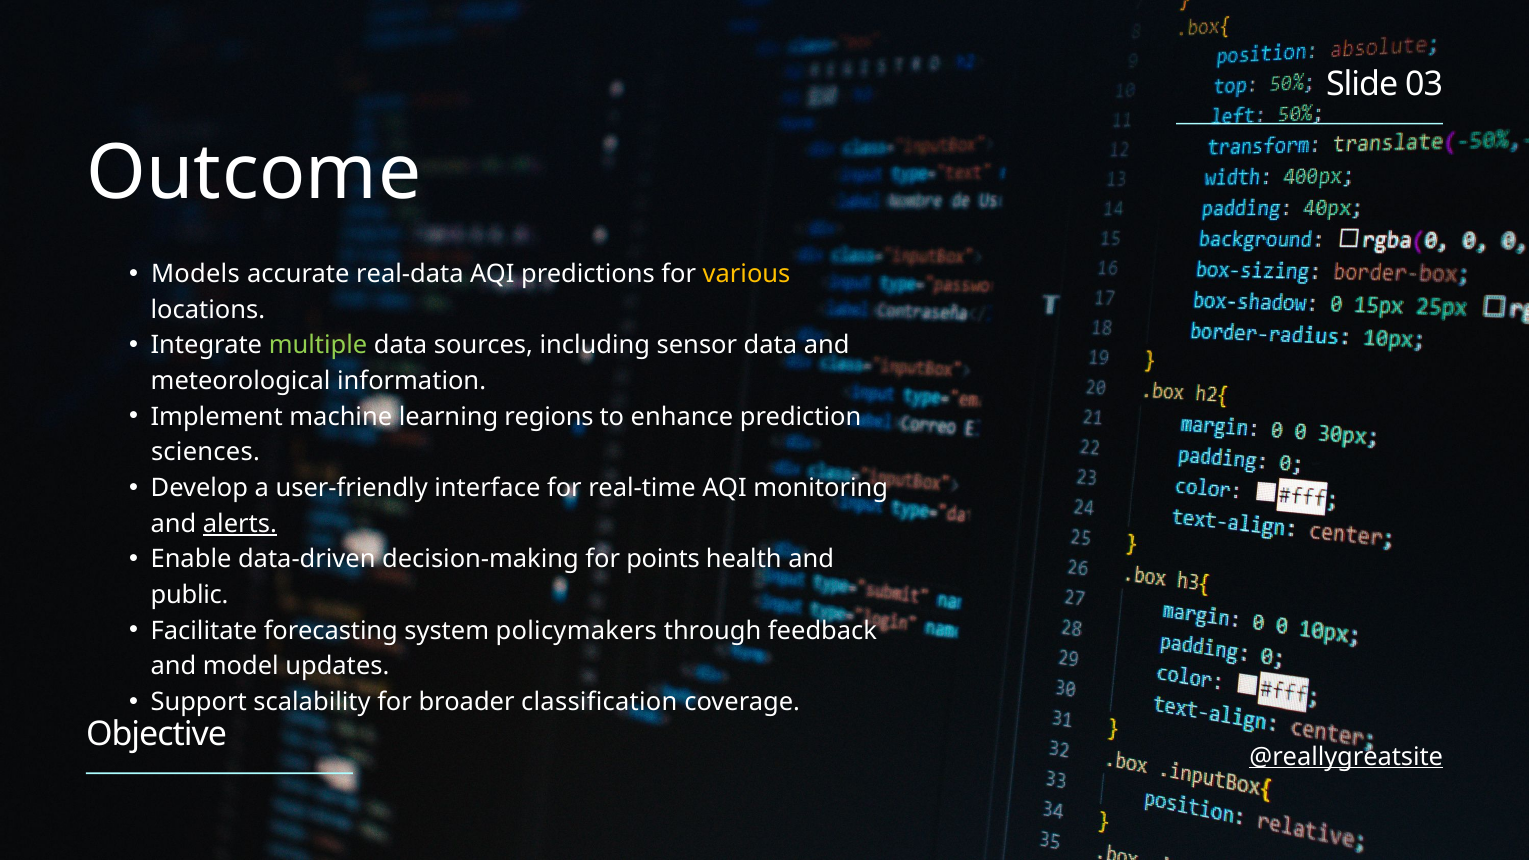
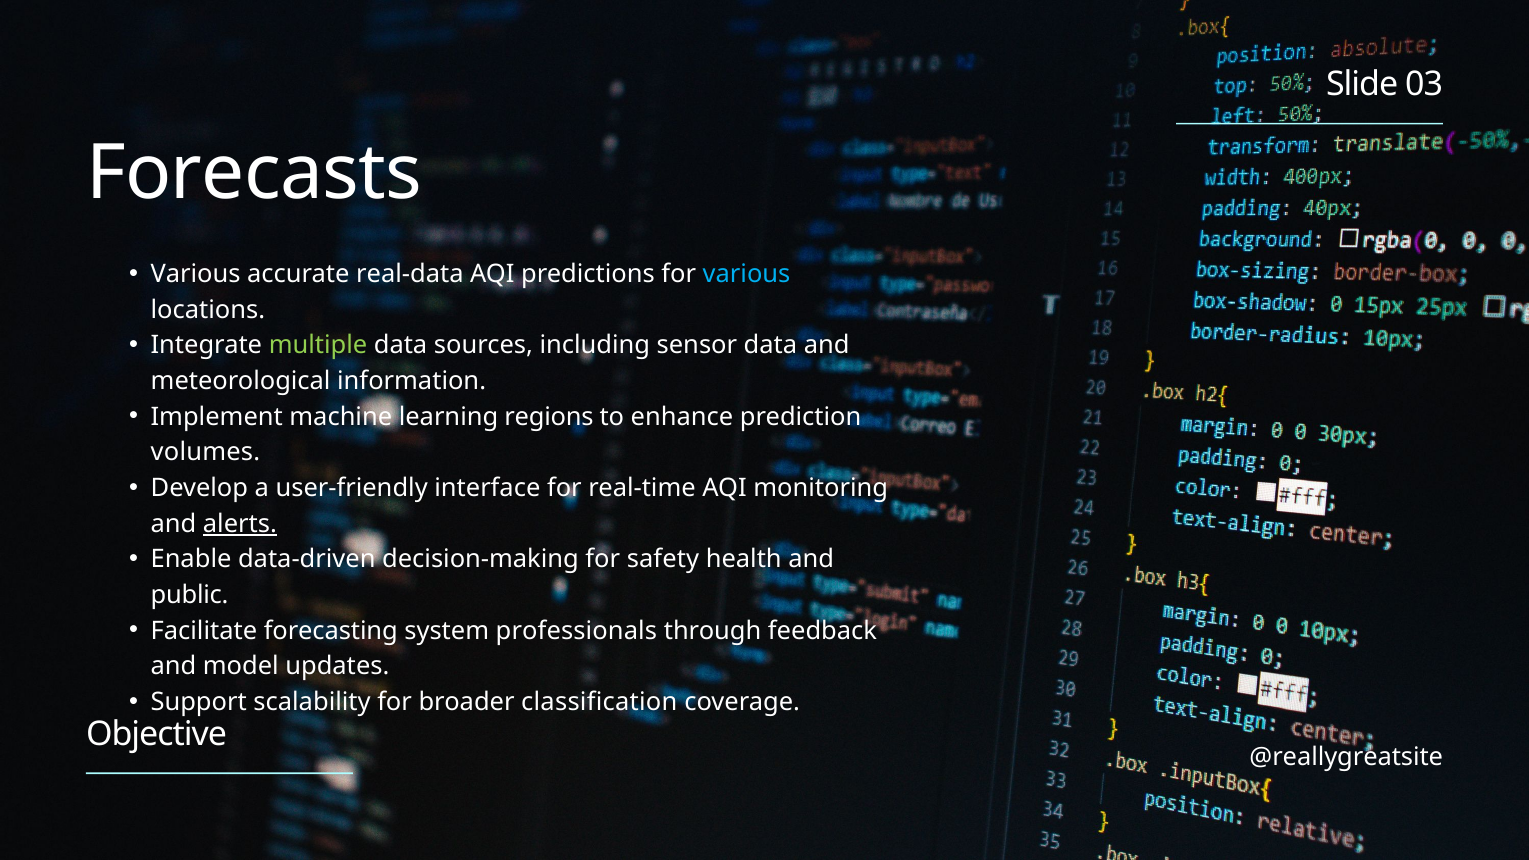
Outcome: Outcome -> Forecasts (254, 174)
Models: Models -> Various (196, 274)
various colour: yellow -> light blue (747, 274)
sciences: sciences -> volumes (205, 453)
points: points -> safety (663, 560)
policymakers: policymakers -> professionals (576, 631)
@reallygreatsite underline: present -> none (1346, 757)
